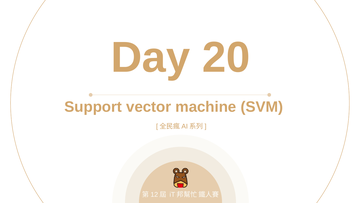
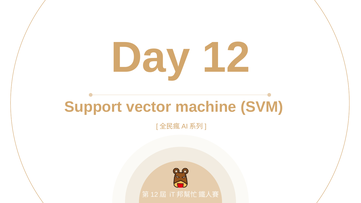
20: 20 -> 12 (226, 58)
